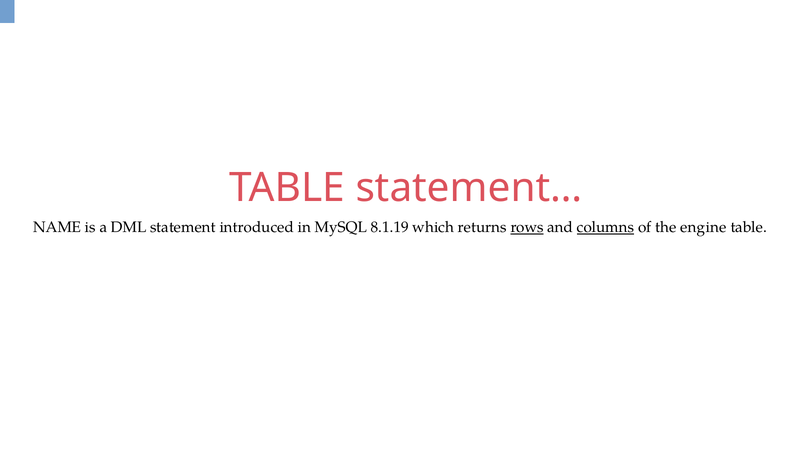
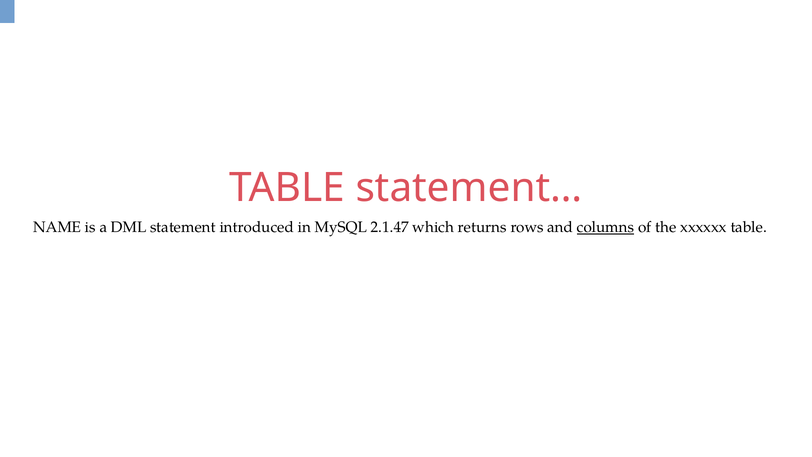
8.1.19: 8.1.19 -> 2.1.47 (390, 227)
rows underline: present -> none (527, 227)
engine: engine -> xxxxxx (704, 227)
